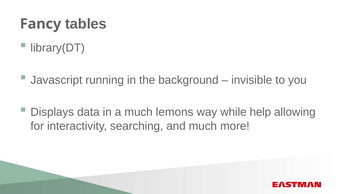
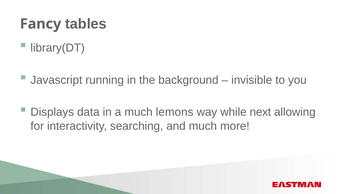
help: help -> next (260, 112)
